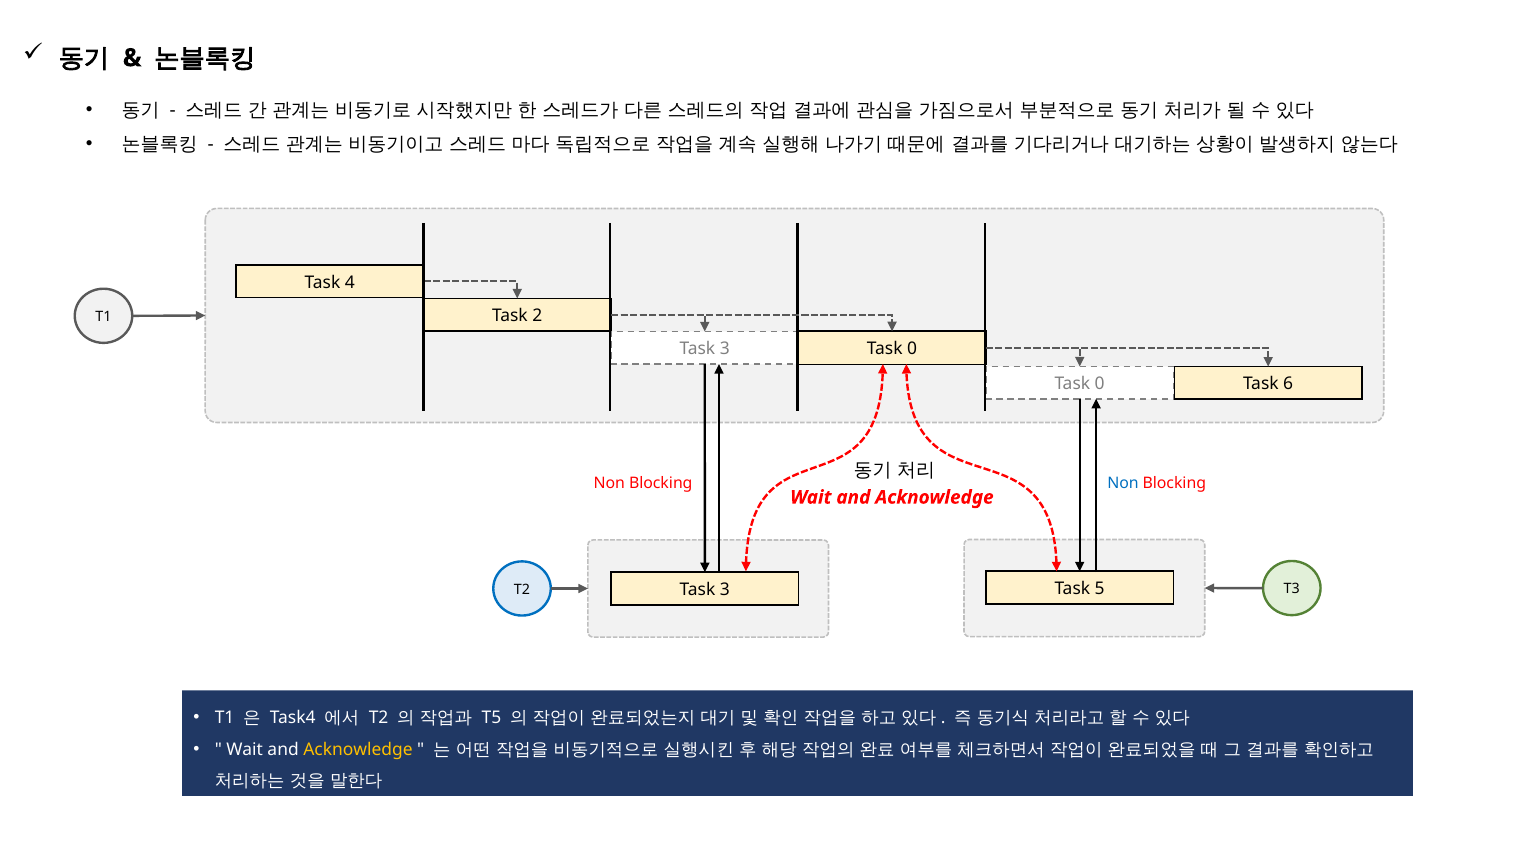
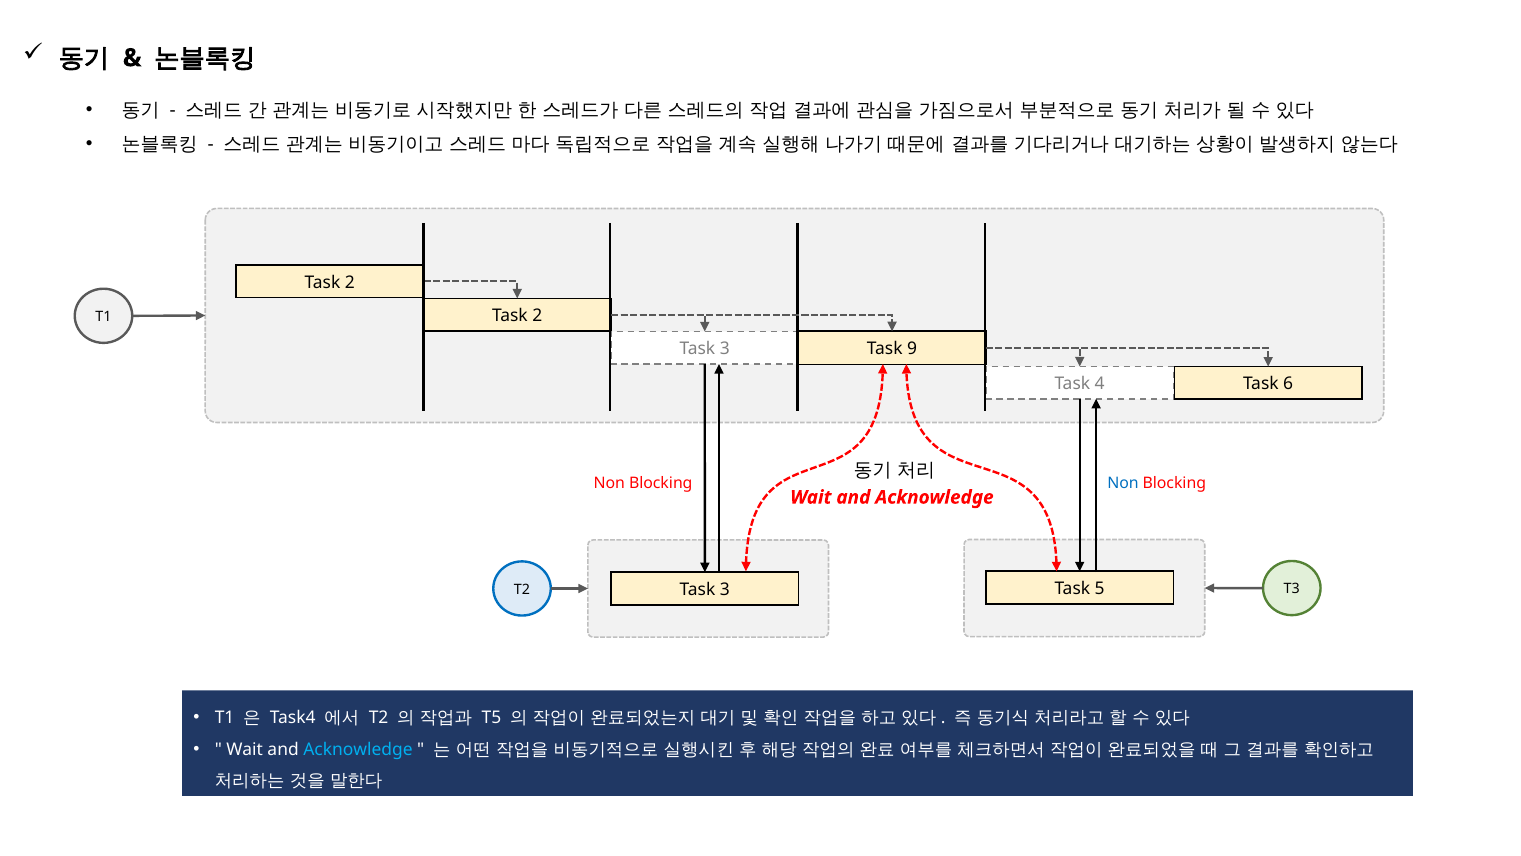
4: 4 -> 2 (350, 282)
0: 0 -> 9 (912, 349)
0: 0 -> 4 (1100, 384)
Acknowledge colour: yellow -> light blue (358, 749)
